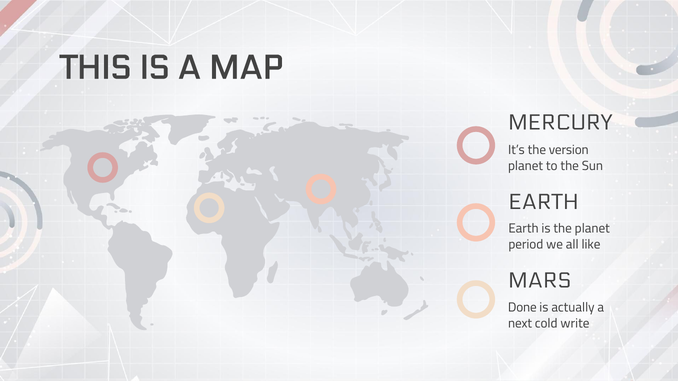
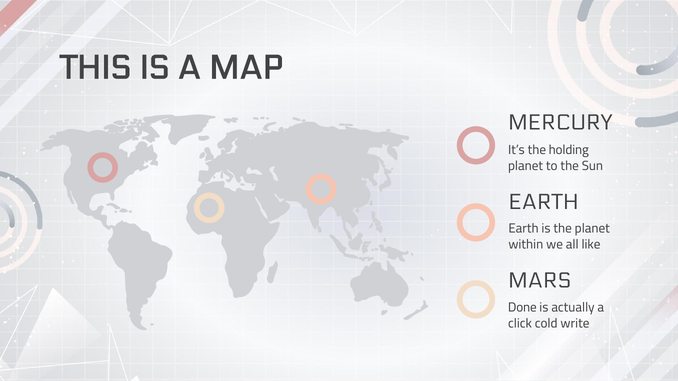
version: version -> holding (569, 150)
period: period -> within (526, 245)
next: next -> click (520, 324)
